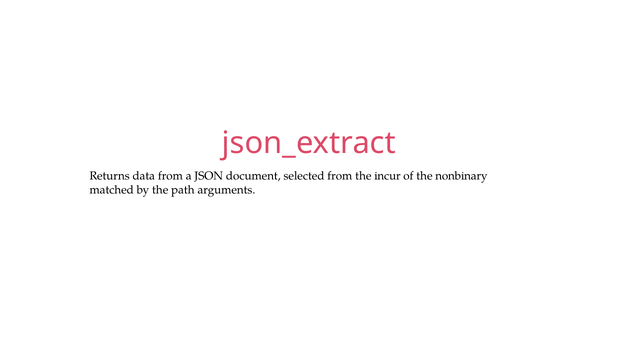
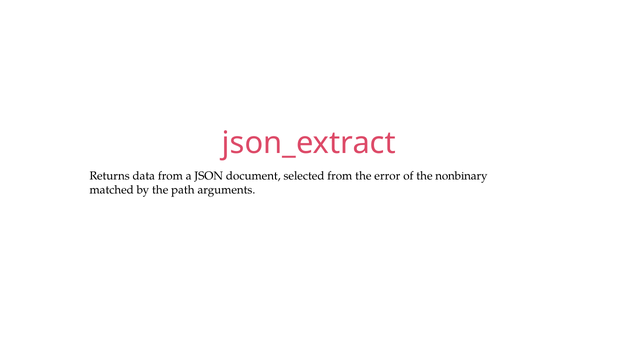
incur: incur -> error (387, 176)
